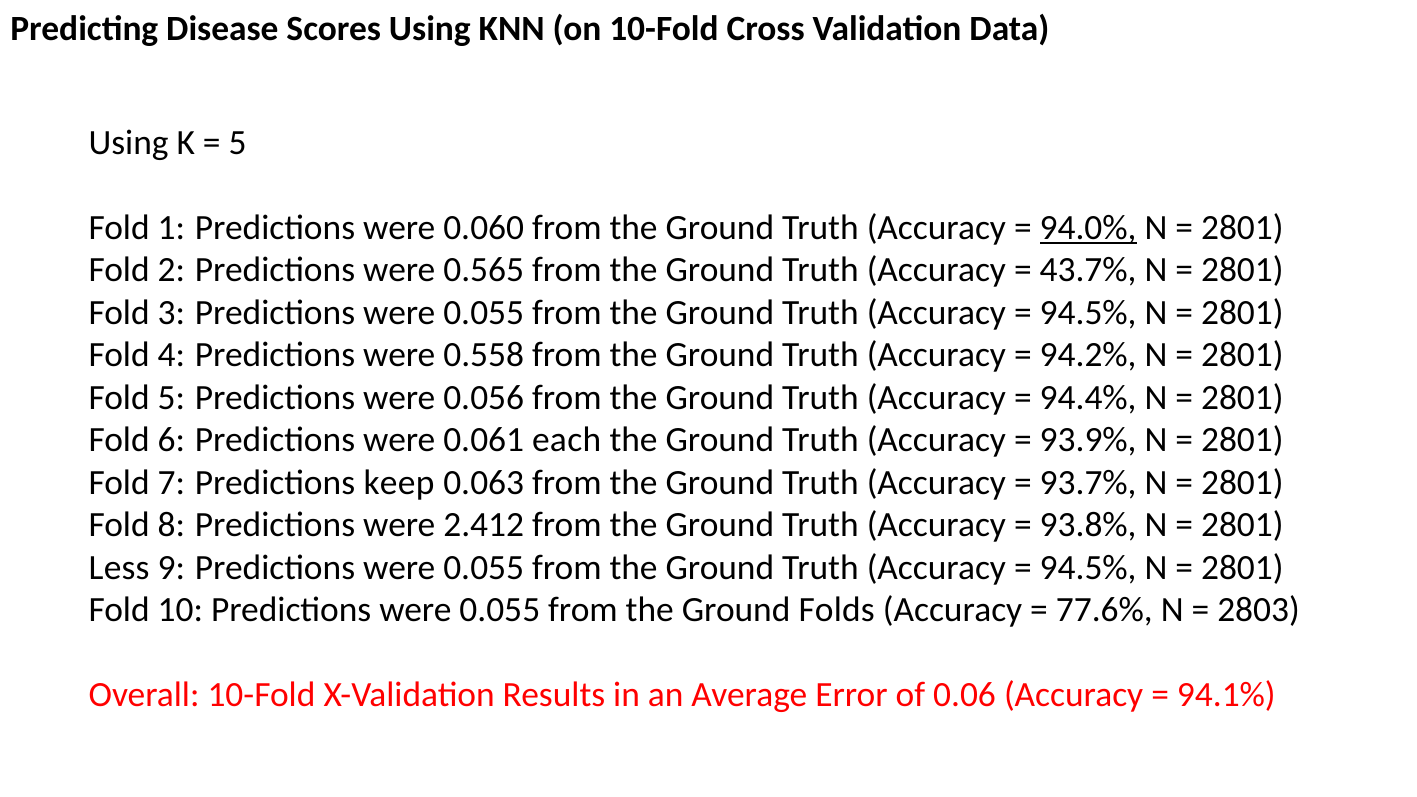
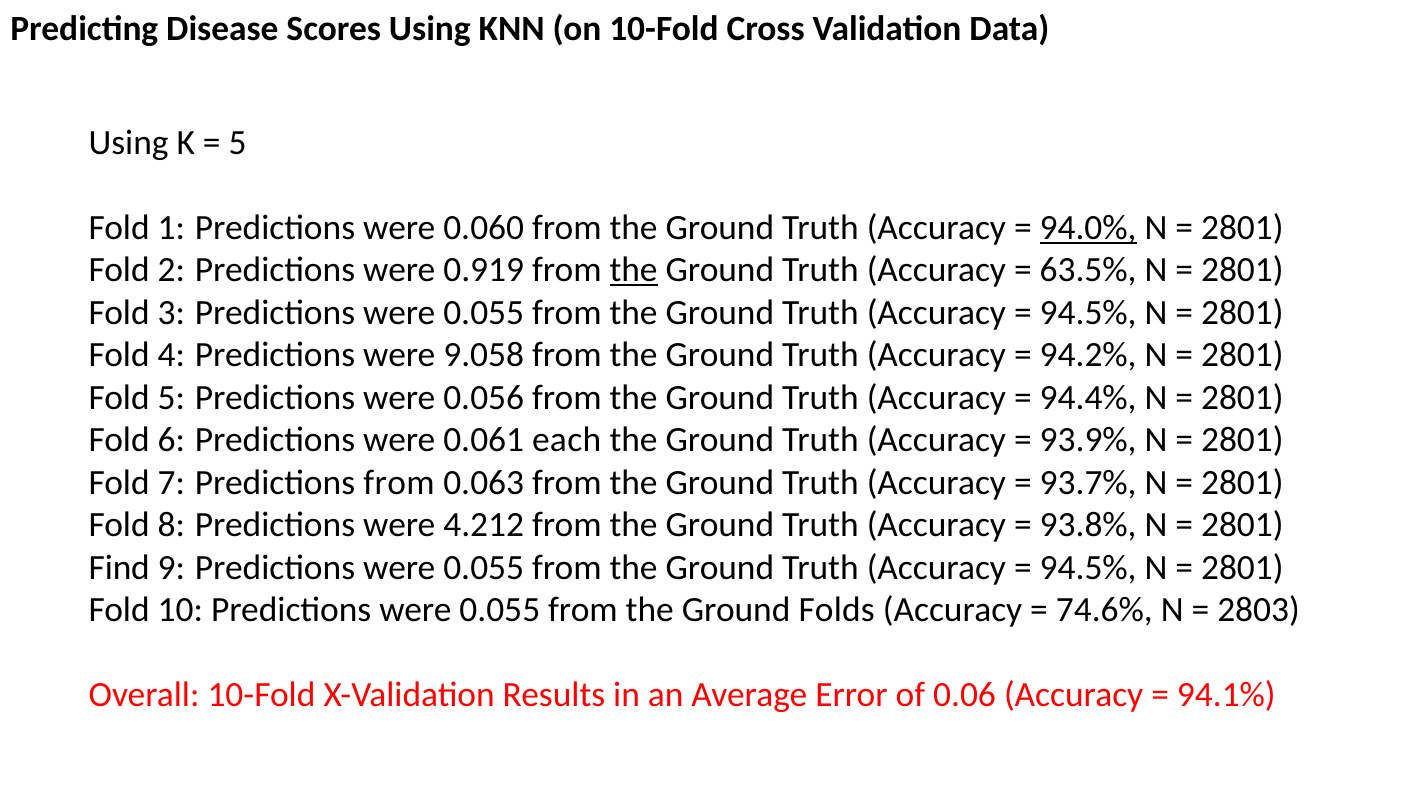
0.565: 0.565 -> 0.919 (484, 270)
the underline: none -> present (634, 270)
43.7%: 43.7% -> 63.5% (1088, 270)
0.558: 0.558 -> 9.058 (484, 355)
Predictions keep: keep -> from (399, 483)
2.412: 2.412 -> 4.212 (484, 525)
Less: Less -> Find (119, 568)
77.6%: 77.6% -> 74.6% (1104, 610)
